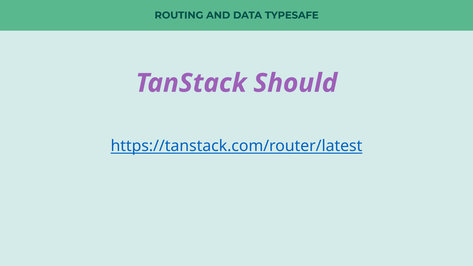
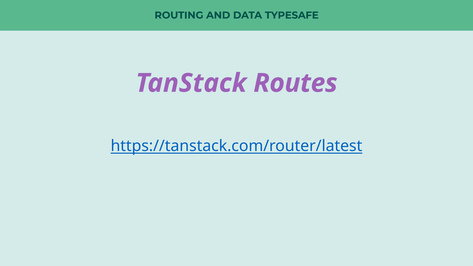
Should: Should -> Routes (295, 83)
